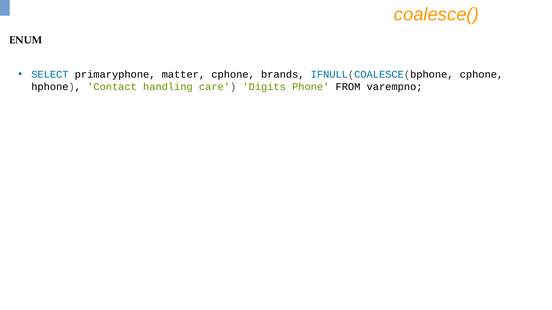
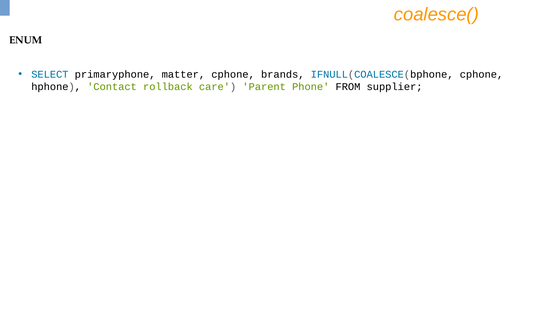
handling: handling -> rollback (168, 87)
Digits: Digits -> Parent (264, 87)
varempno: varempno -> supplier (395, 87)
